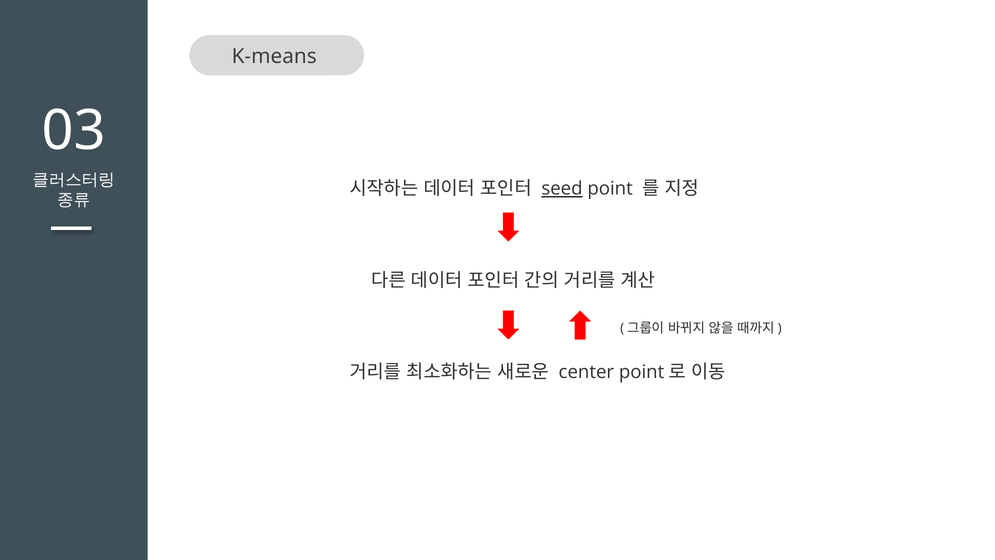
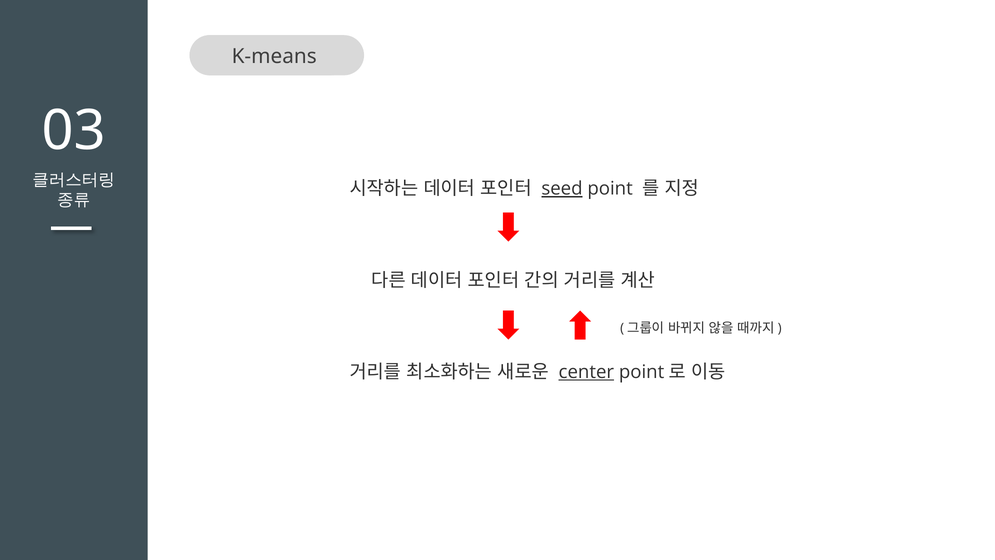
center underline: none -> present (586, 372)
